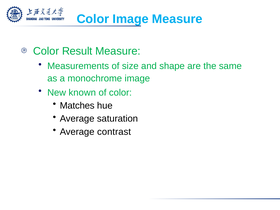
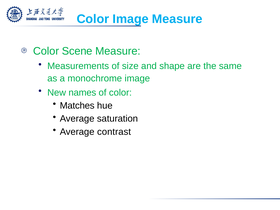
Result: Result -> Scene (77, 51)
known: known -> names (82, 93)
